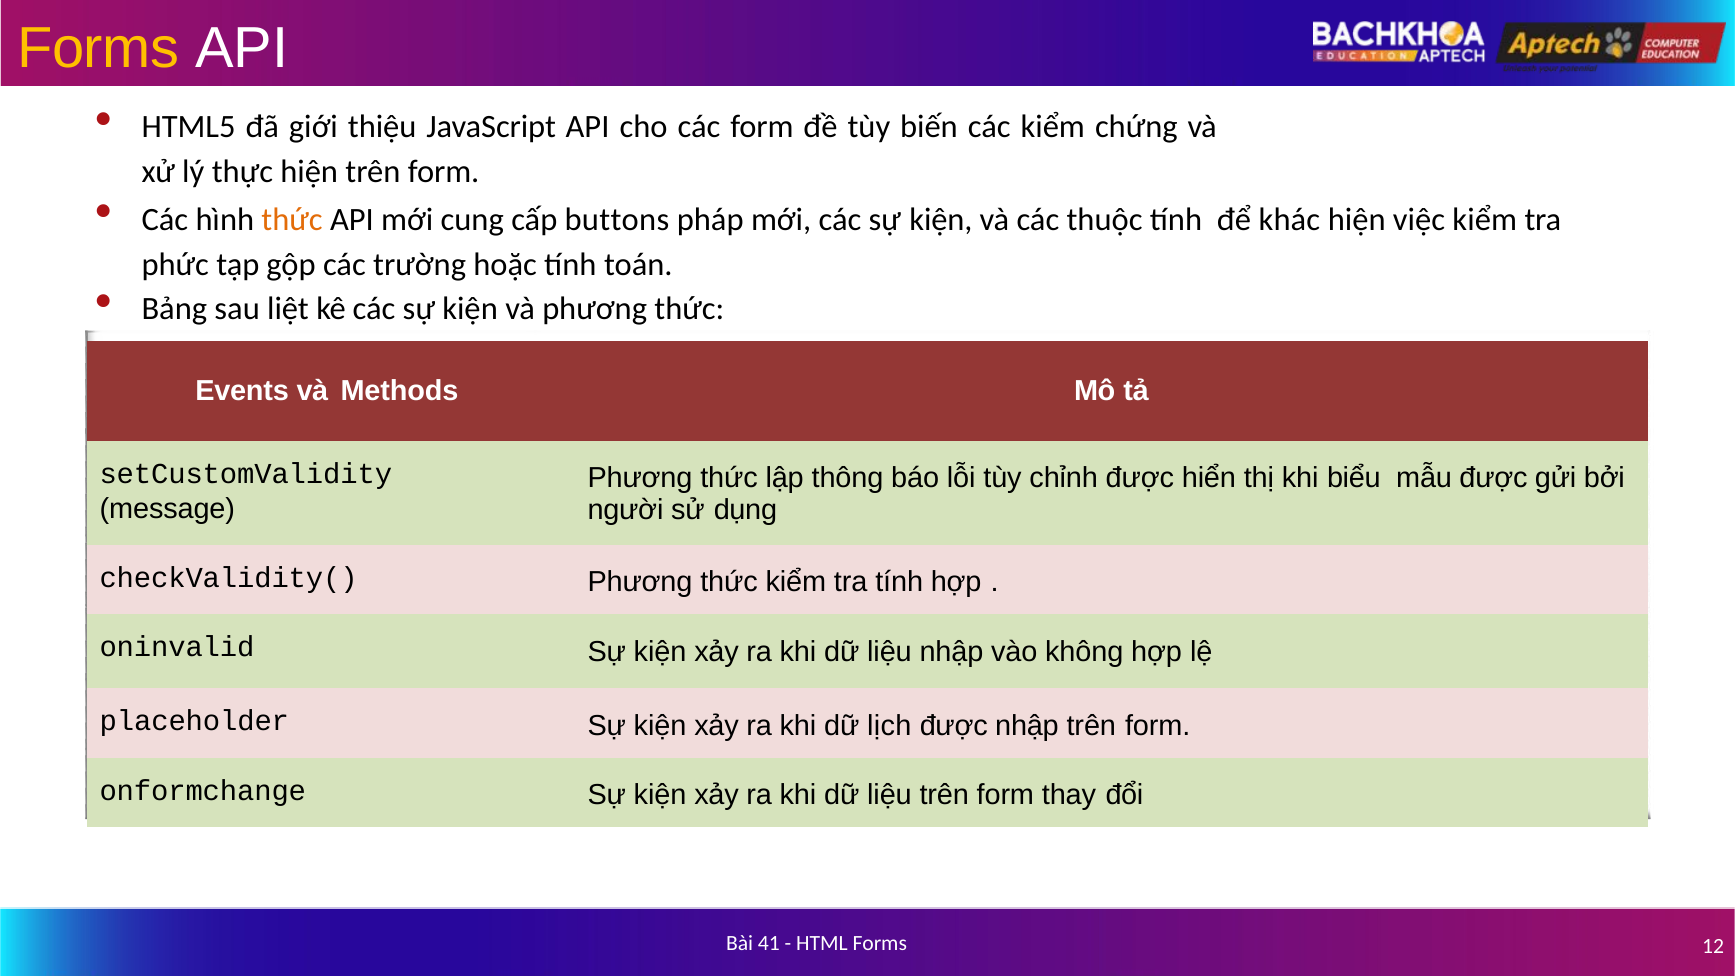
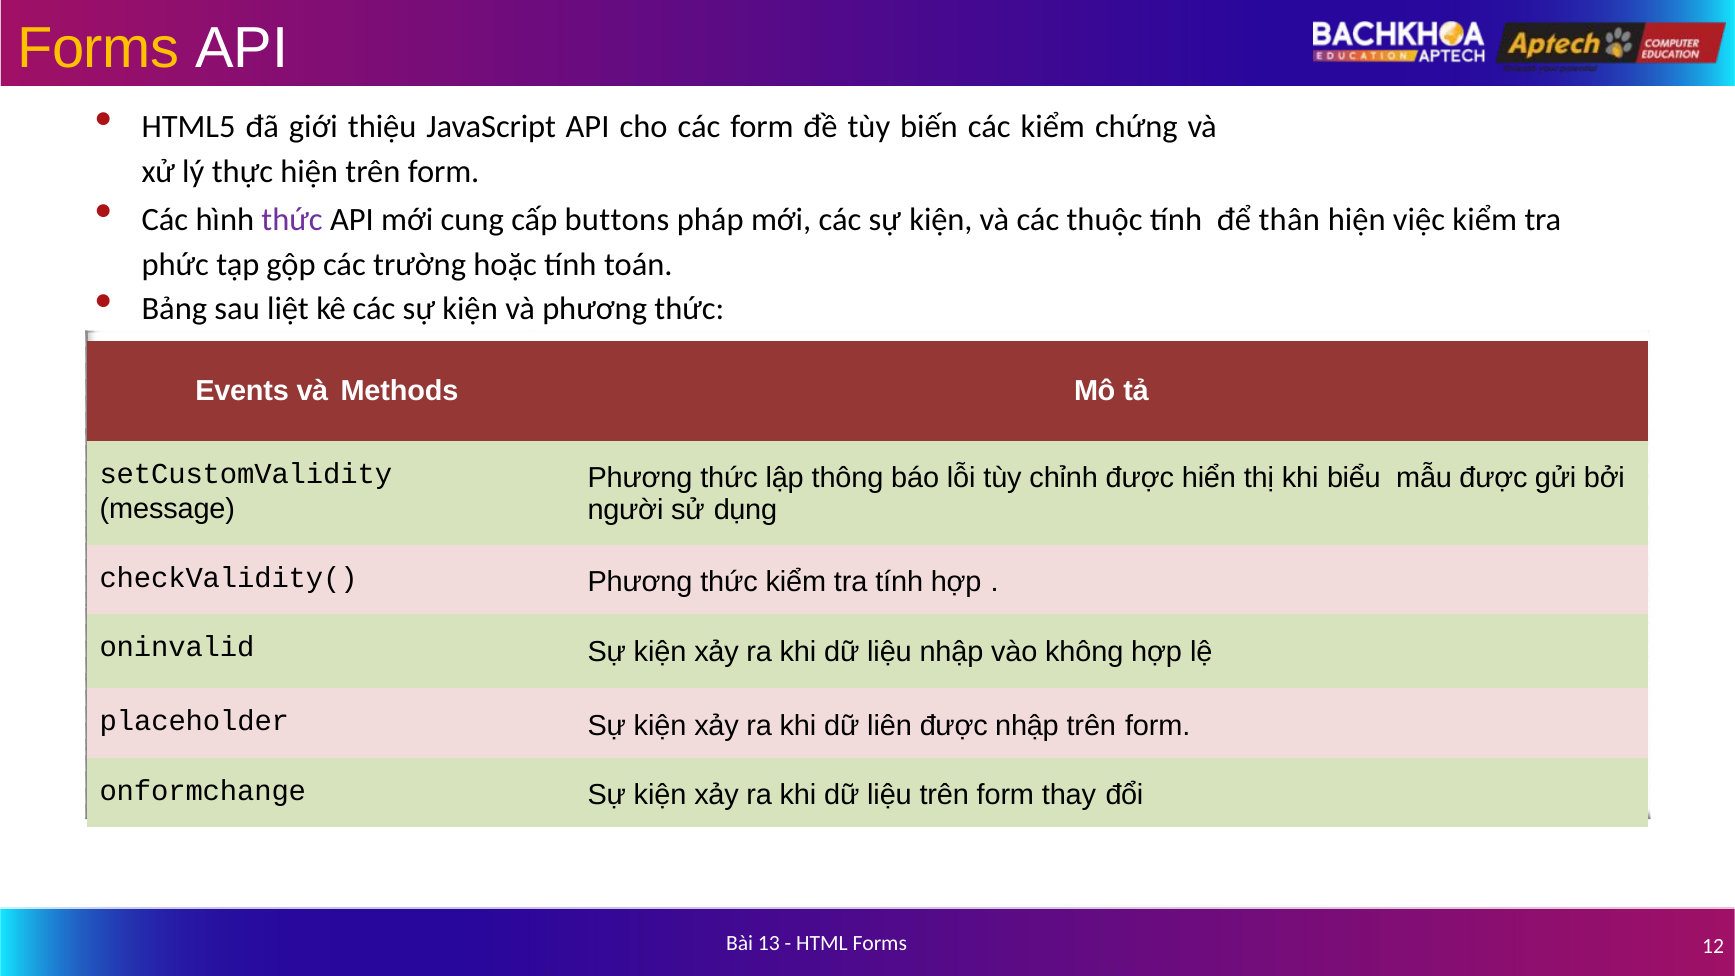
thức colour: orange -> purple (292, 219)
khác: khác -> thân (1289, 219)
lịch: lịch -> liên (890, 726)
41: 41 -> 13 (769, 943)
